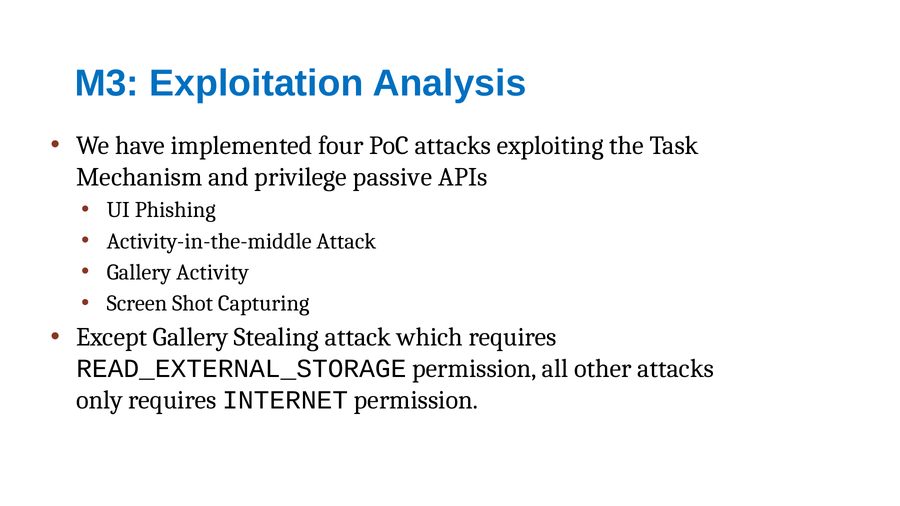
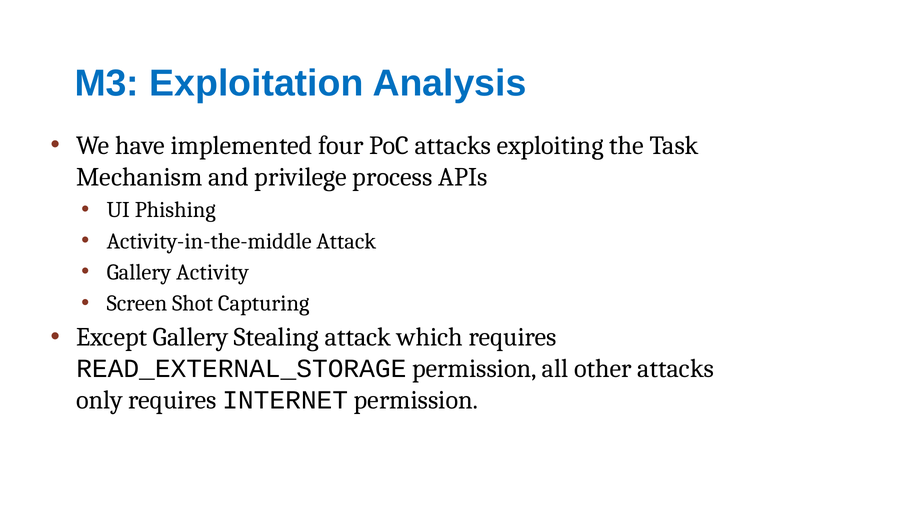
passive: passive -> process (393, 177)
